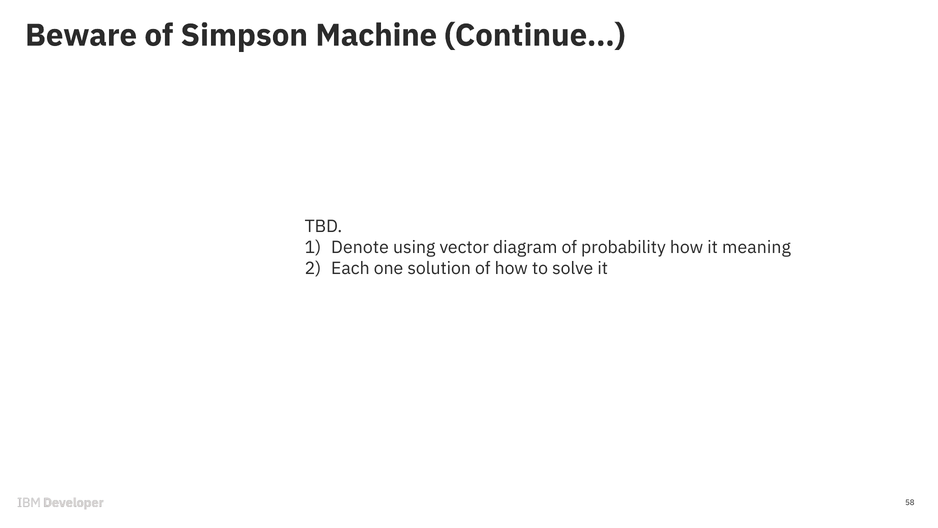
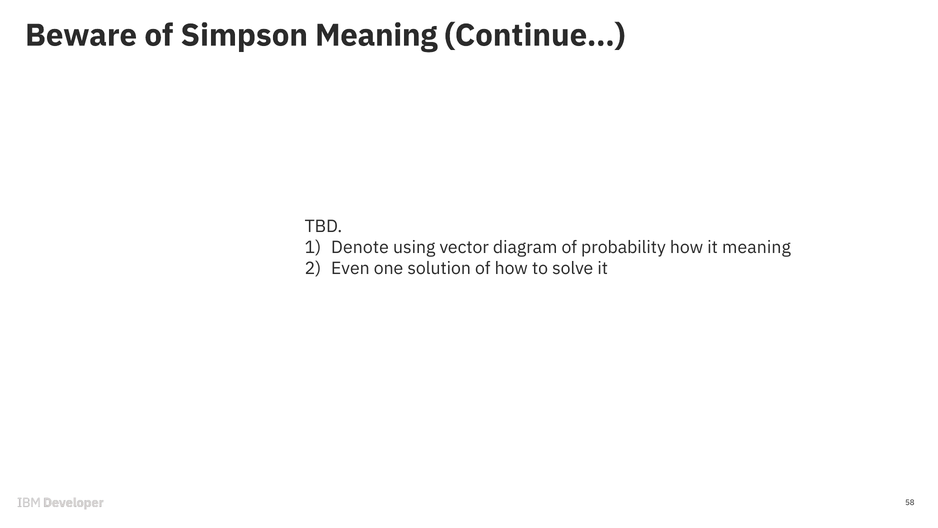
Simpson Machine: Machine -> Meaning (376, 35)
Each: Each -> Even (350, 268)
